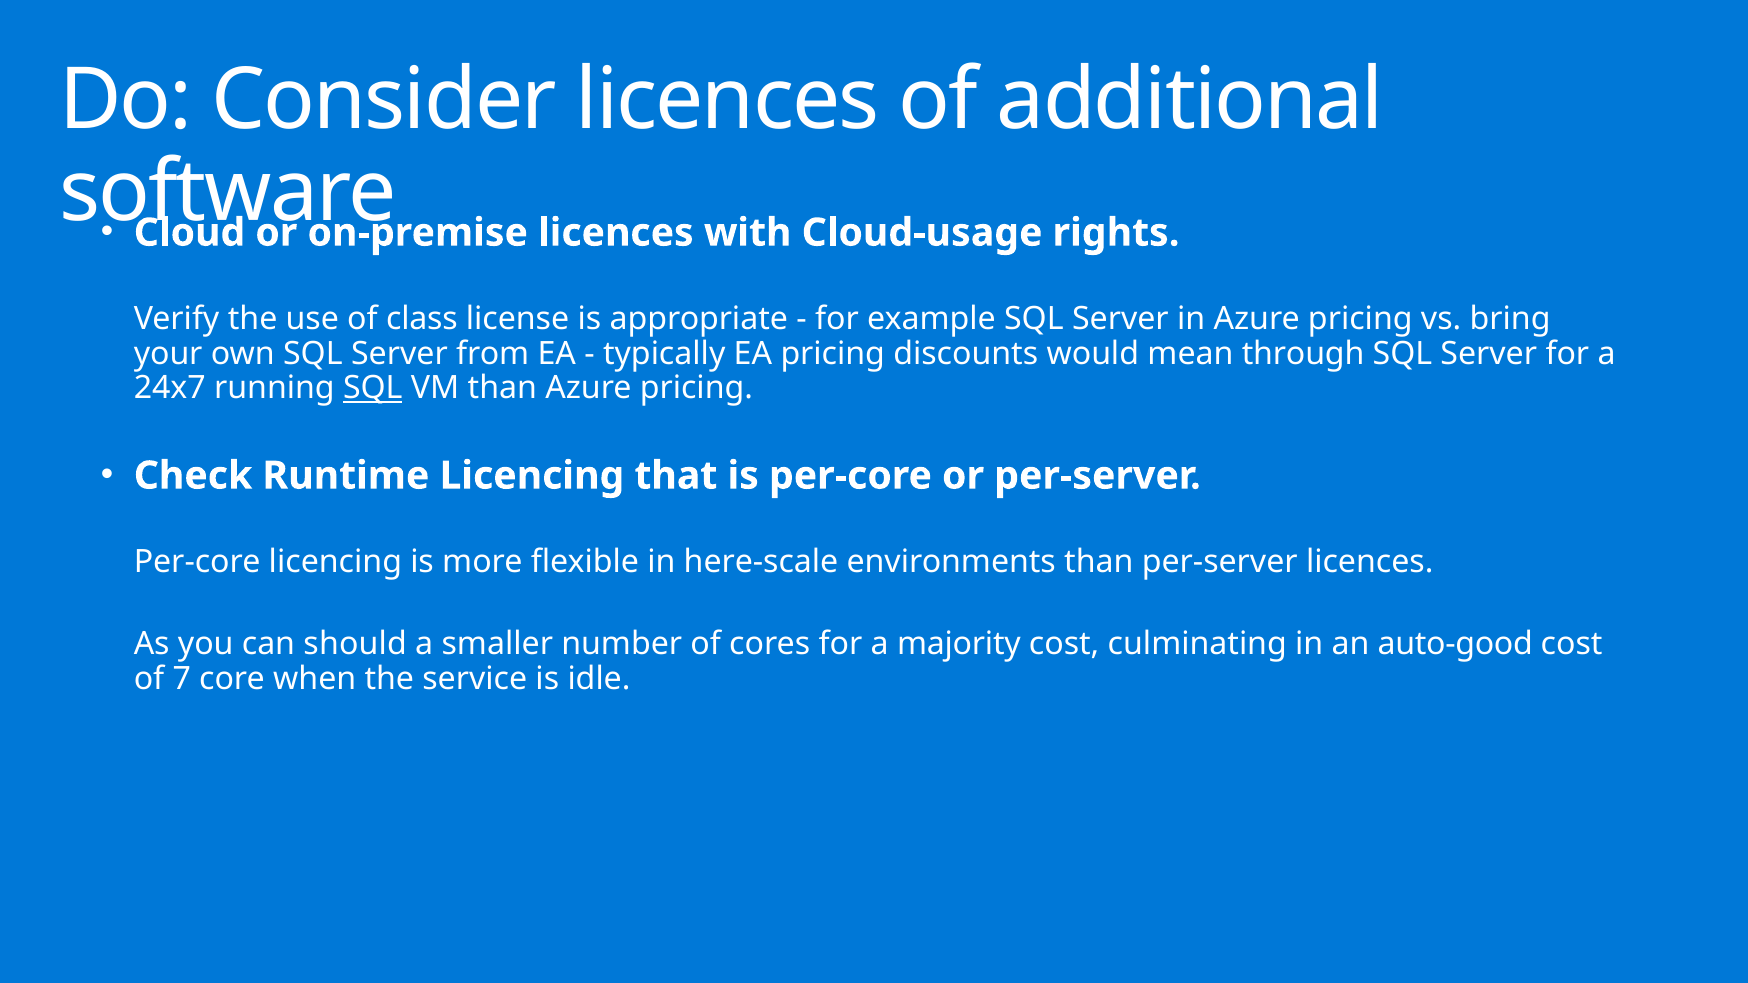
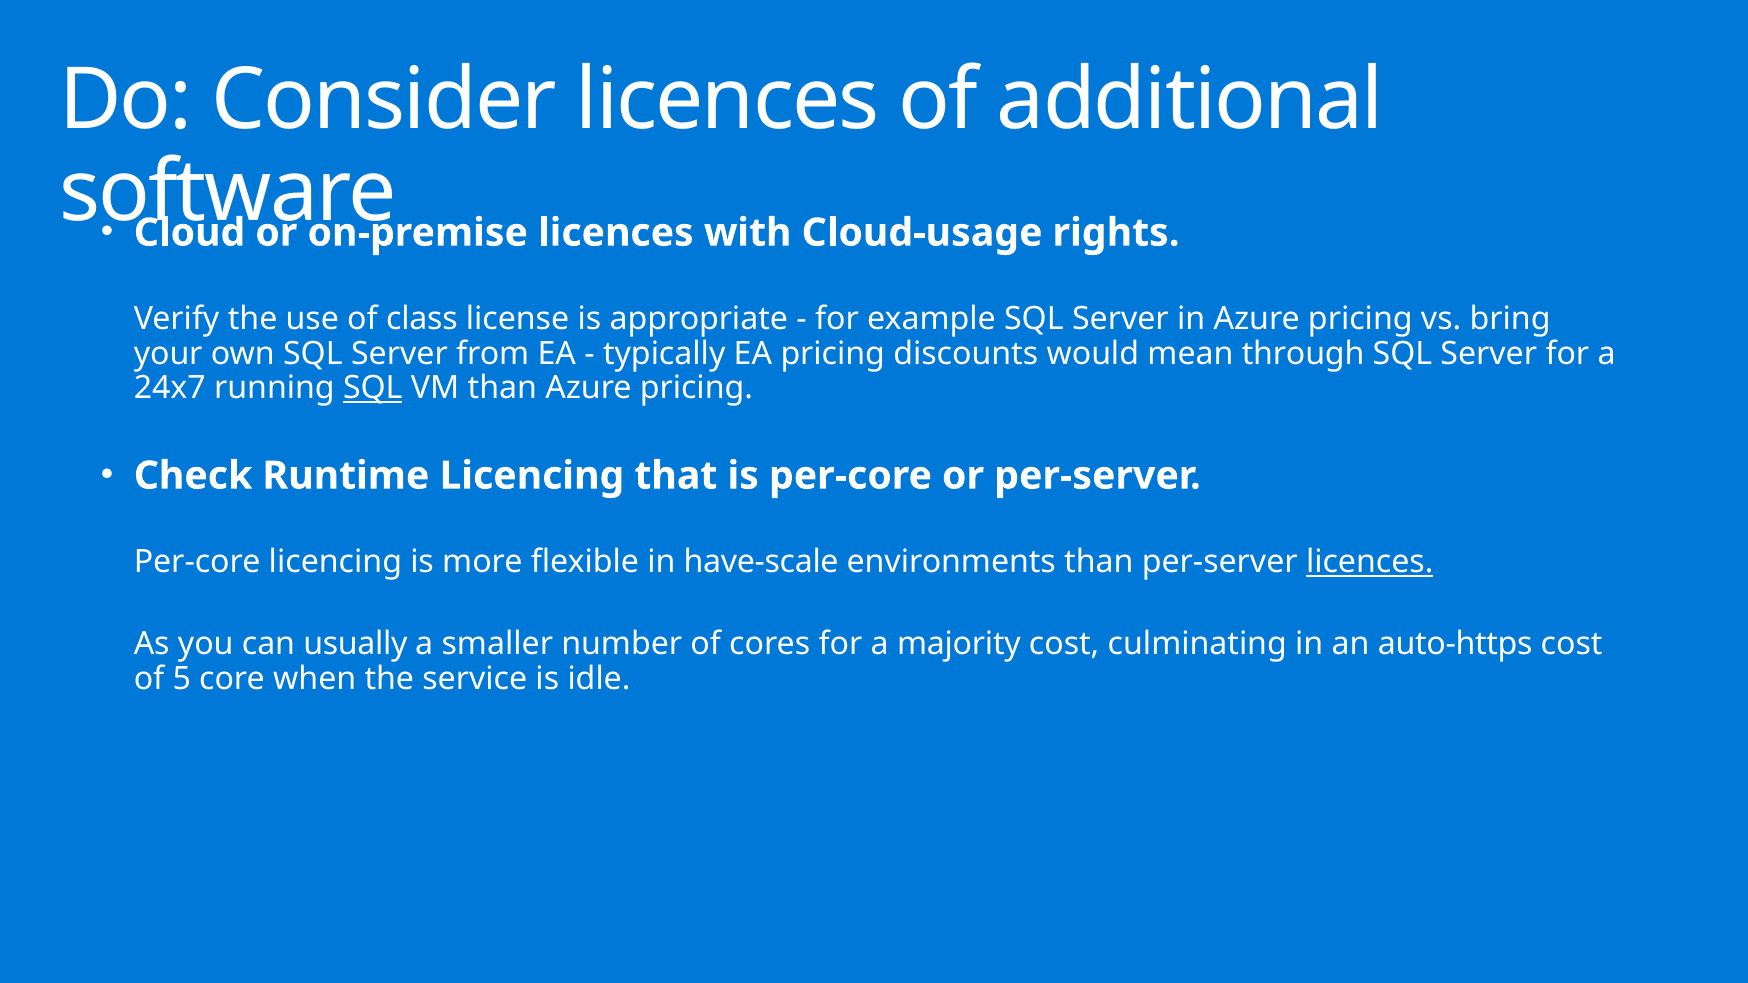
here-scale: here-scale -> have-scale (761, 562)
licences underline: none -> present (1370, 562)
should: should -> usually (355, 644)
auto-good: auto-good -> auto-https (1455, 644)
7: 7 -> 5 (182, 679)
